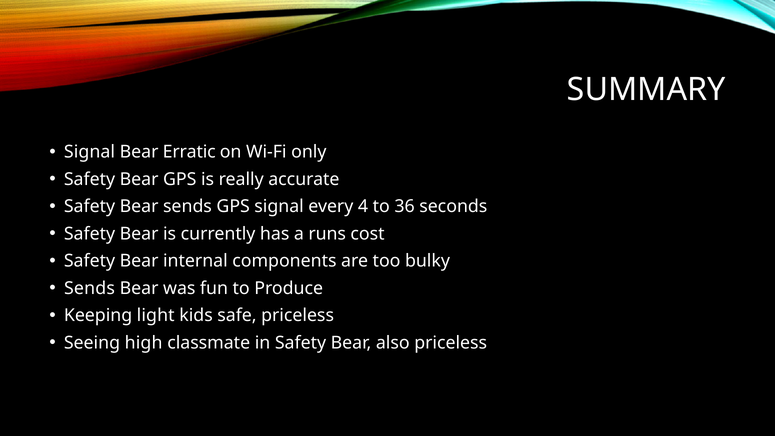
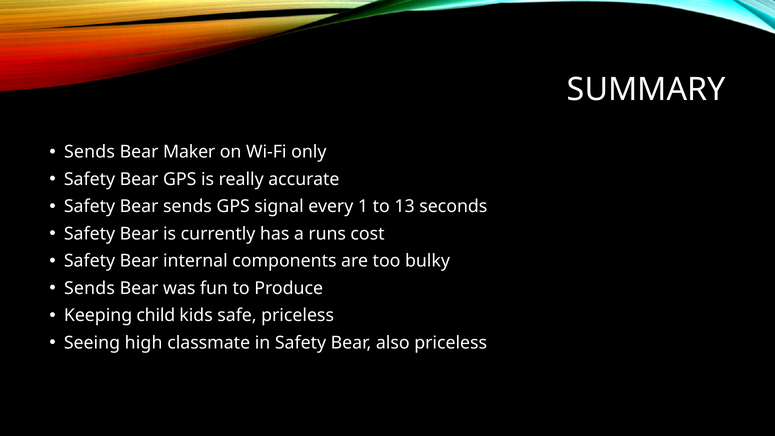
Signal: Signal -> Sends (89, 152)
Erratic: Erratic -> Maker (189, 152)
4: 4 -> 1 (363, 206)
36: 36 -> 13 (405, 206)
light: light -> child (156, 315)
